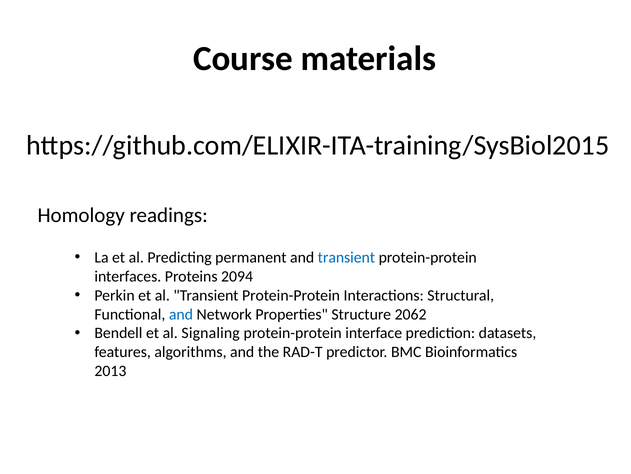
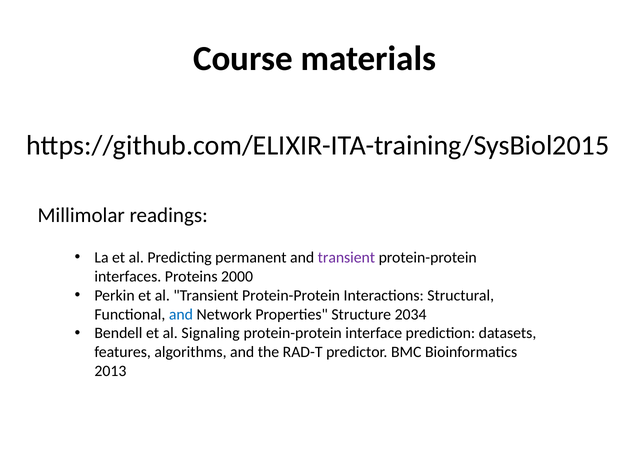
Homology: Homology -> Millimolar (81, 215)
transient colour: blue -> purple (346, 257)
2094: 2094 -> 2000 (237, 276)
2062: 2062 -> 2034 (411, 314)
